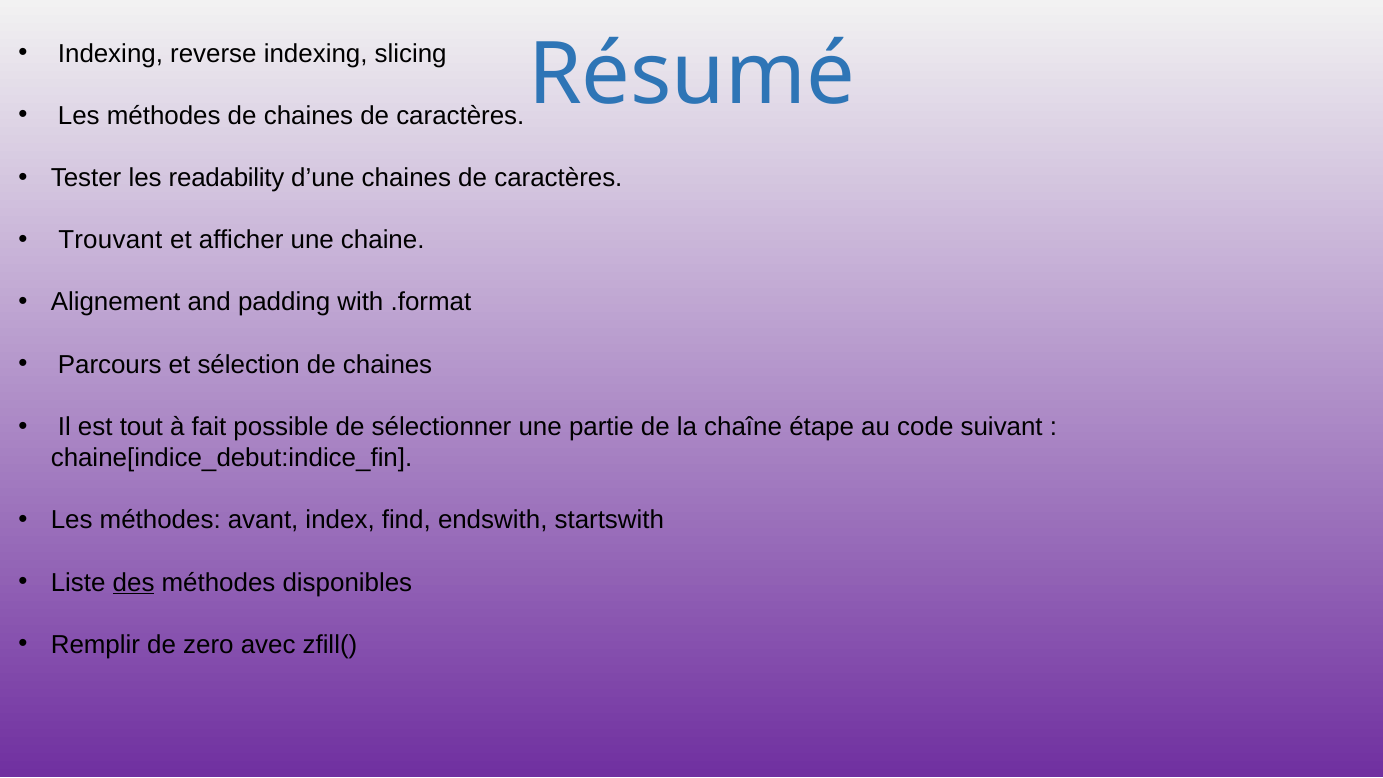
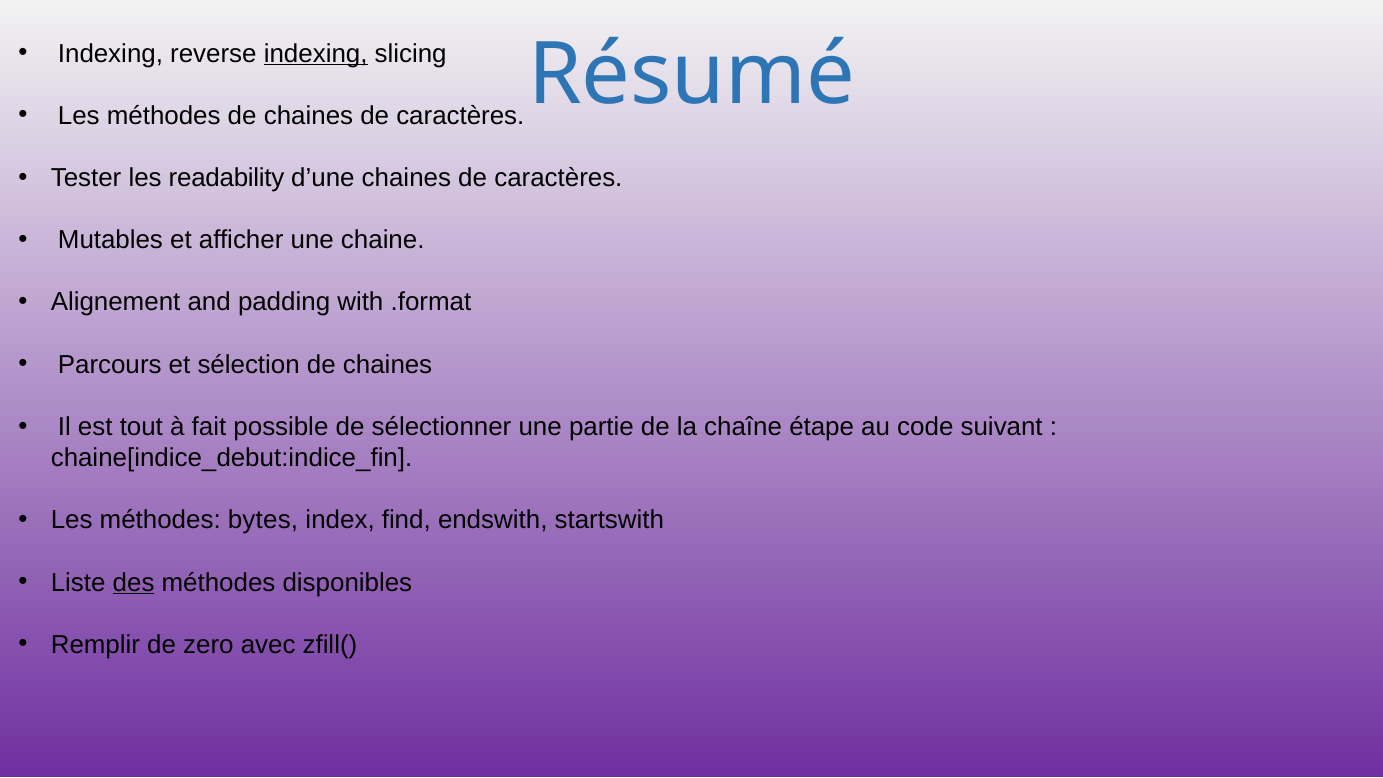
indexing underline: none -> present (316, 53)
Trouvant: Trouvant -> Mutables (110, 240)
avant: avant -> bytes (263, 520)
